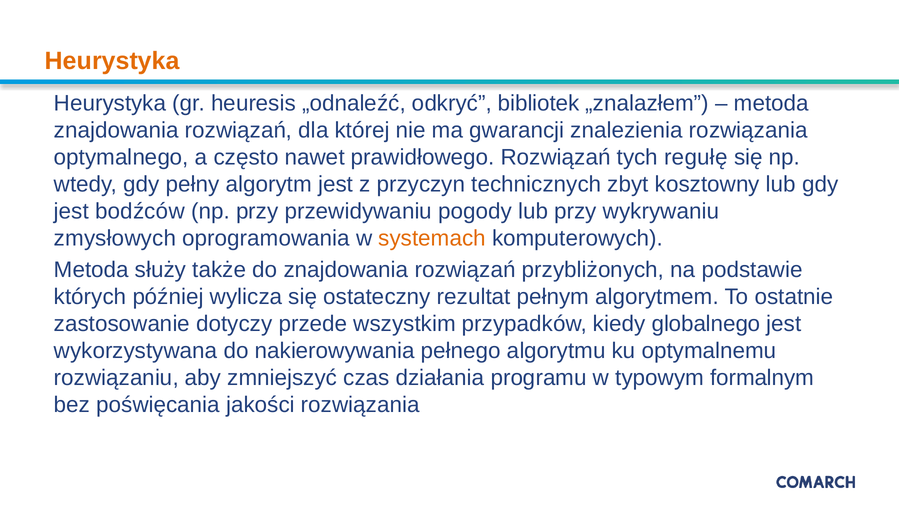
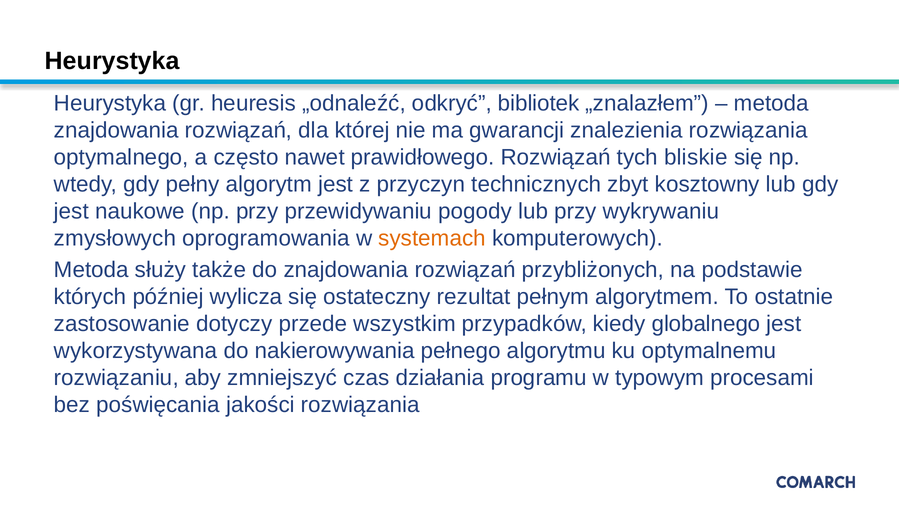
Heurystyka colour: orange -> black (112, 61)
regułę: regułę -> bliskie (696, 157)
bodźców: bodźców -> naukowe (140, 211)
formalnym: formalnym -> procesami (762, 378)
